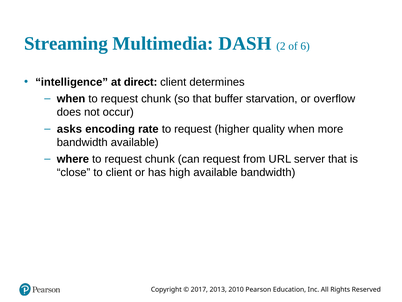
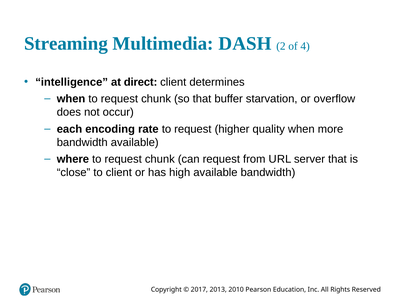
6: 6 -> 4 (305, 46)
asks: asks -> each (70, 129)
